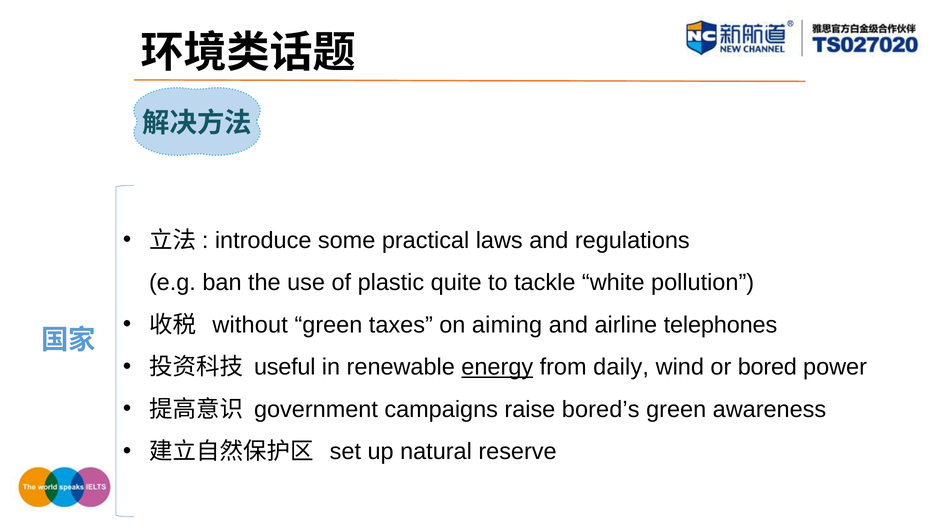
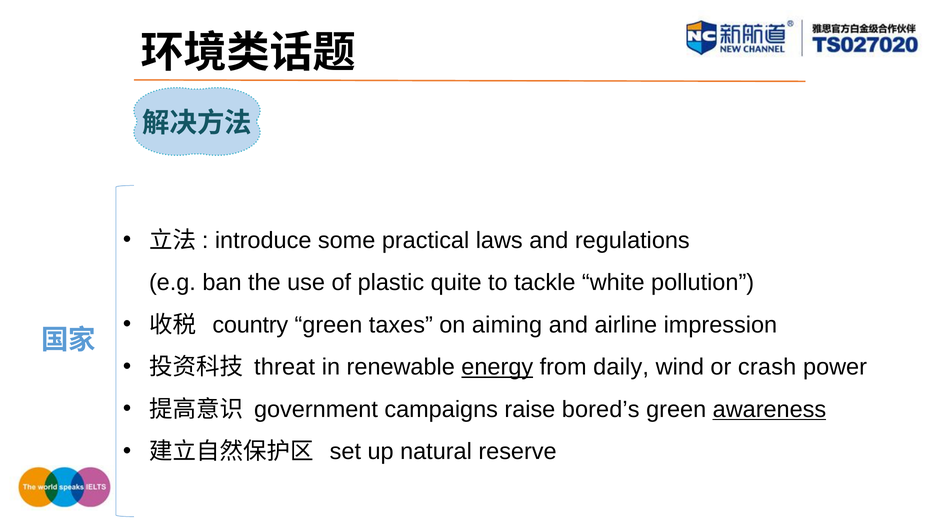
without: without -> country (250, 325)
telephones: telephones -> impression (720, 325)
useful: useful -> threat (285, 367)
bored: bored -> crash (767, 367)
awareness underline: none -> present (769, 410)
